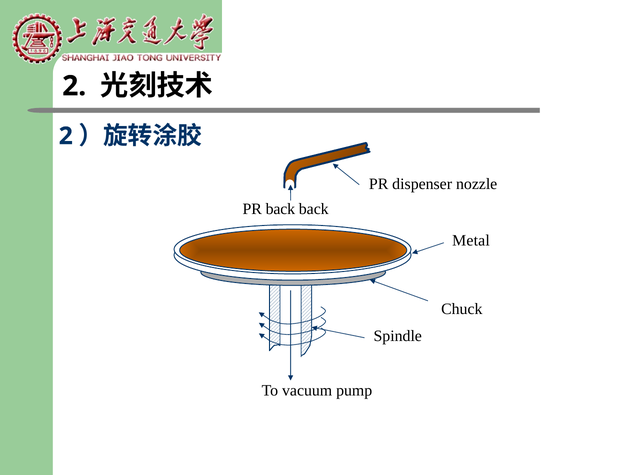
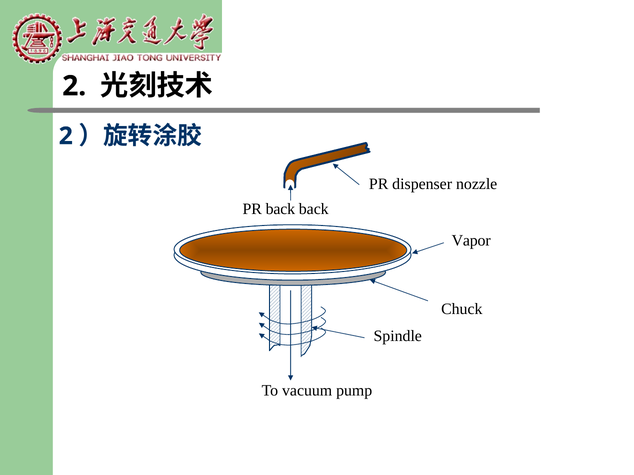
Metal: Metal -> Vapor (471, 241)
